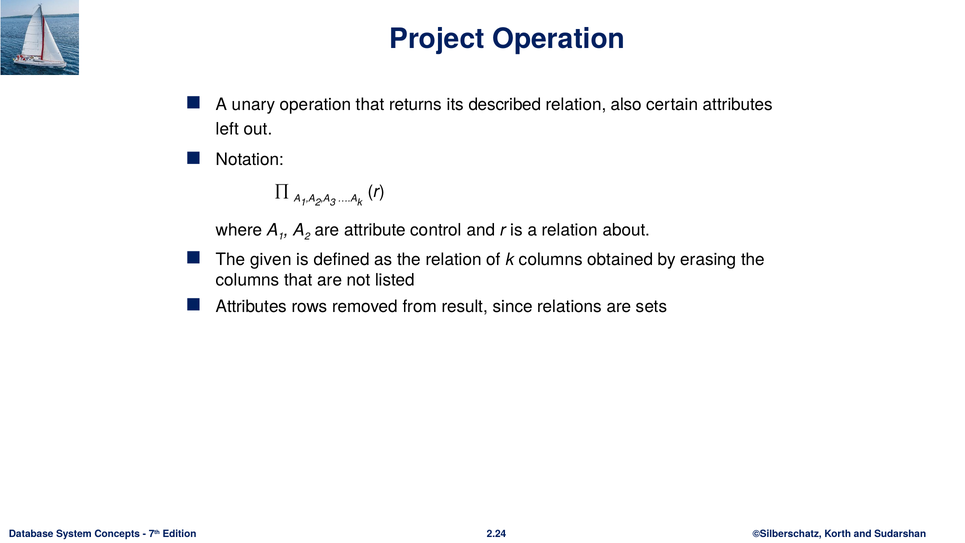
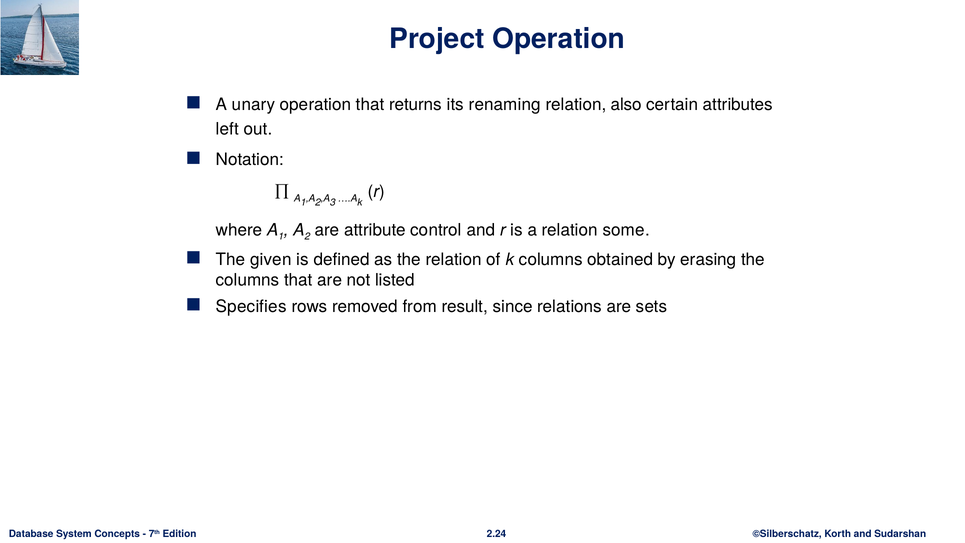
described: described -> renaming (505, 104)
about: about -> some (626, 230)
Attributes: Attributes -> Specifies (251, 306)
